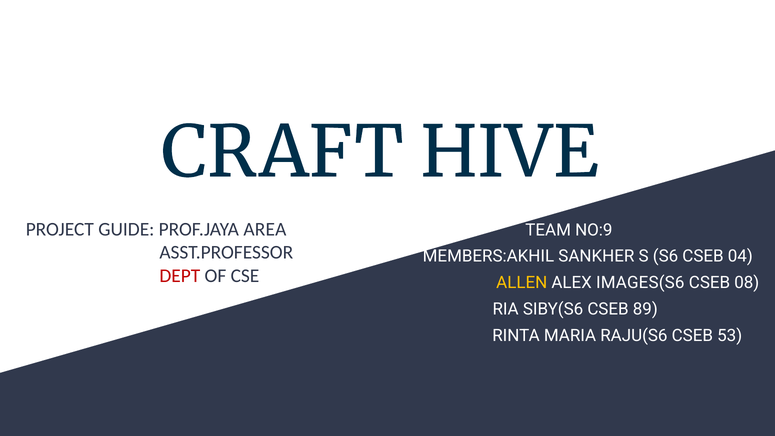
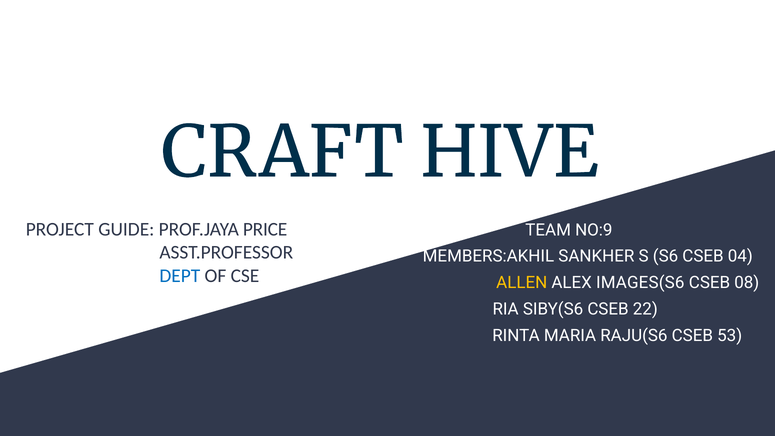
AREA: AREA -> PRICE (265, 229)
DEPT colour: red -> blue (180, 276)
89: 89 -> 22 (645, 309)
